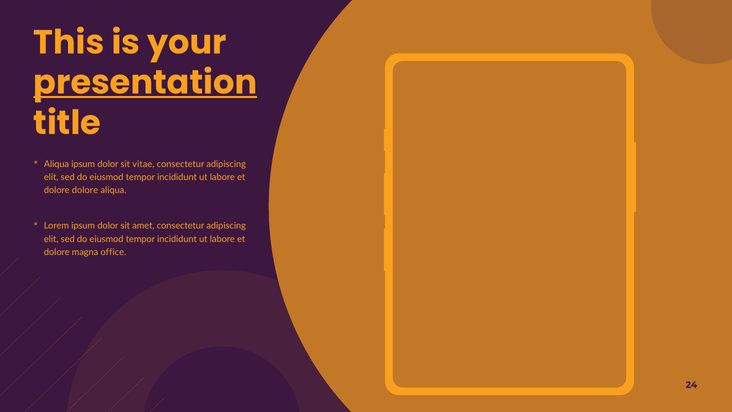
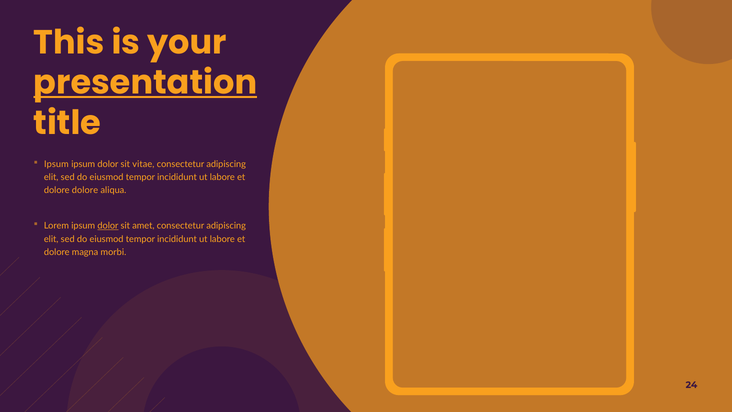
Aliqua: Aliqua -> Ipsum (56, 164)
dolor underline: none -> present (108, 226)
office: office -> morbi (113, 252)
